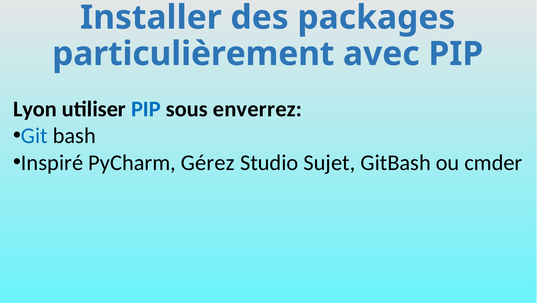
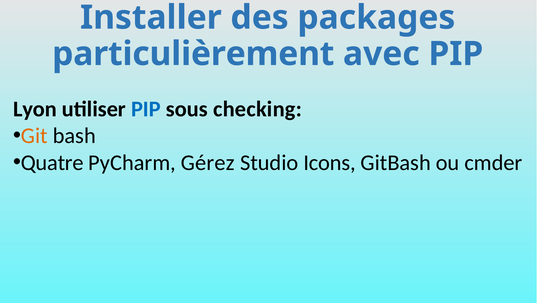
enverrez: enverrez -> checking (258, 109)
Git colour: blue -> orange (34, 136)
Inspiré: Inspiré -> Quatre (52, 163)
Sujet: Sujet -> Icons (330, 163)
